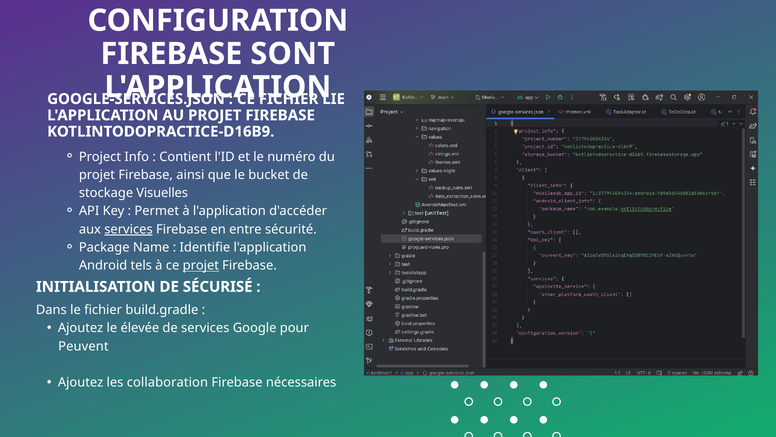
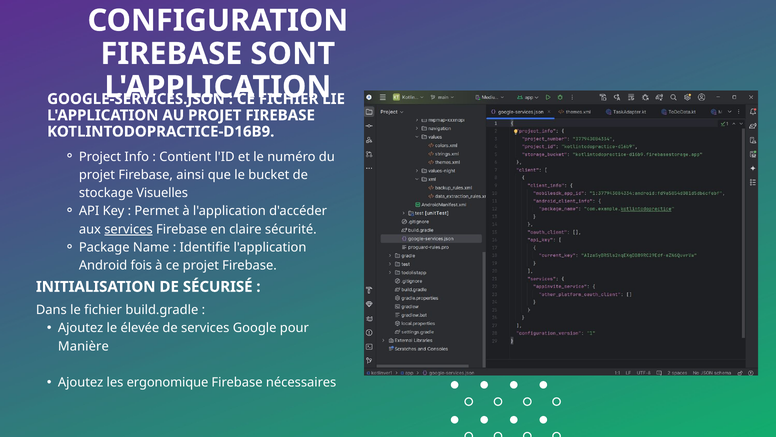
entre: entre -> claire (245, 229)
tels: tels -> fois (141, 265)
projet underline: present -> none (201, 265)
Peuvent: Peuvent -> Manière (83, 346)
collaboration: collaboration -> ergonomique (168, 382)
